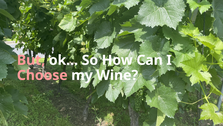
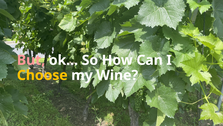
Choose colour: pink -> yellow (42, 75)
